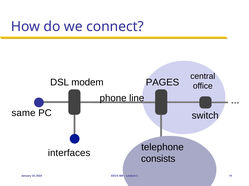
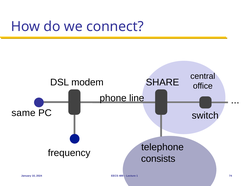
PAGES: PAGES -> SHARE (162, 83)
interfaces: interfaces -> frequency (69, 153)
